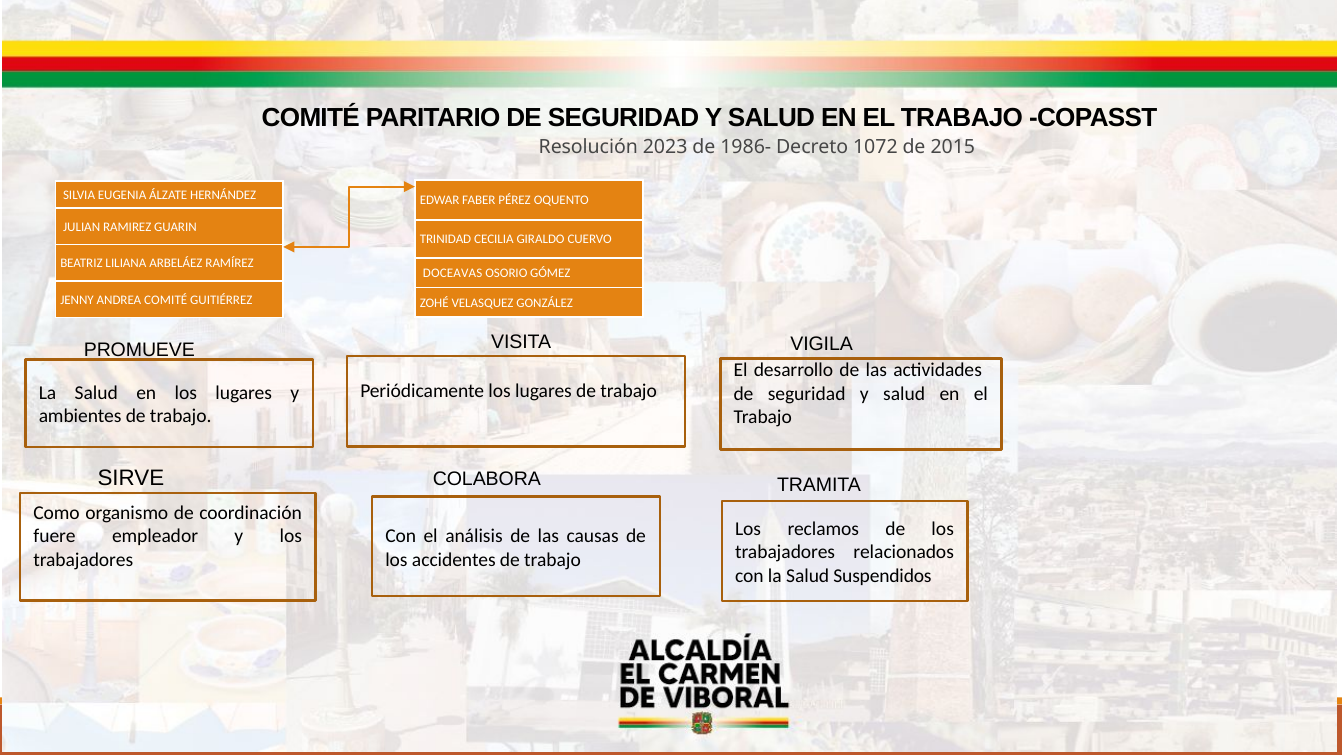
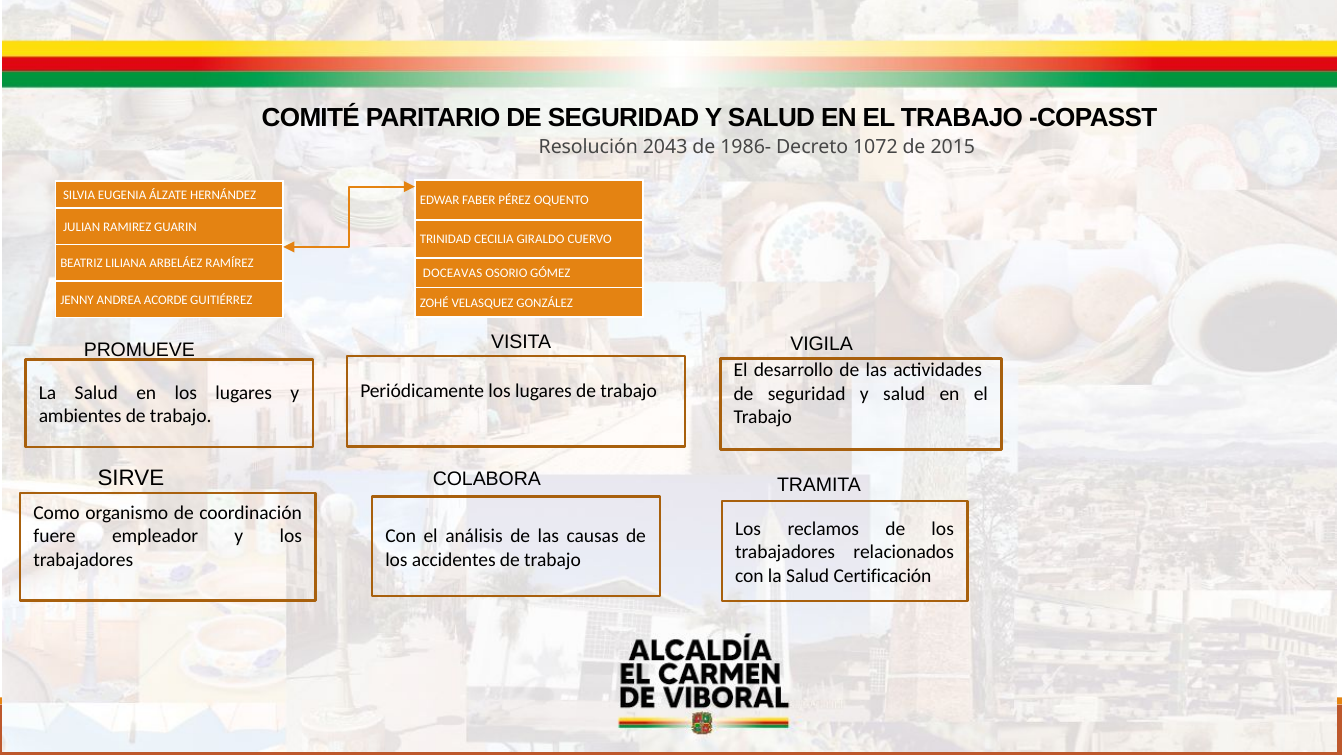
2023: 2023 -> 2043 (665, 147)
ANDREA COMITÉ: COMITÉ -> ACORDE (166, 300)
Suspendidos: Suspendidos -> Certificación (882, 576)
